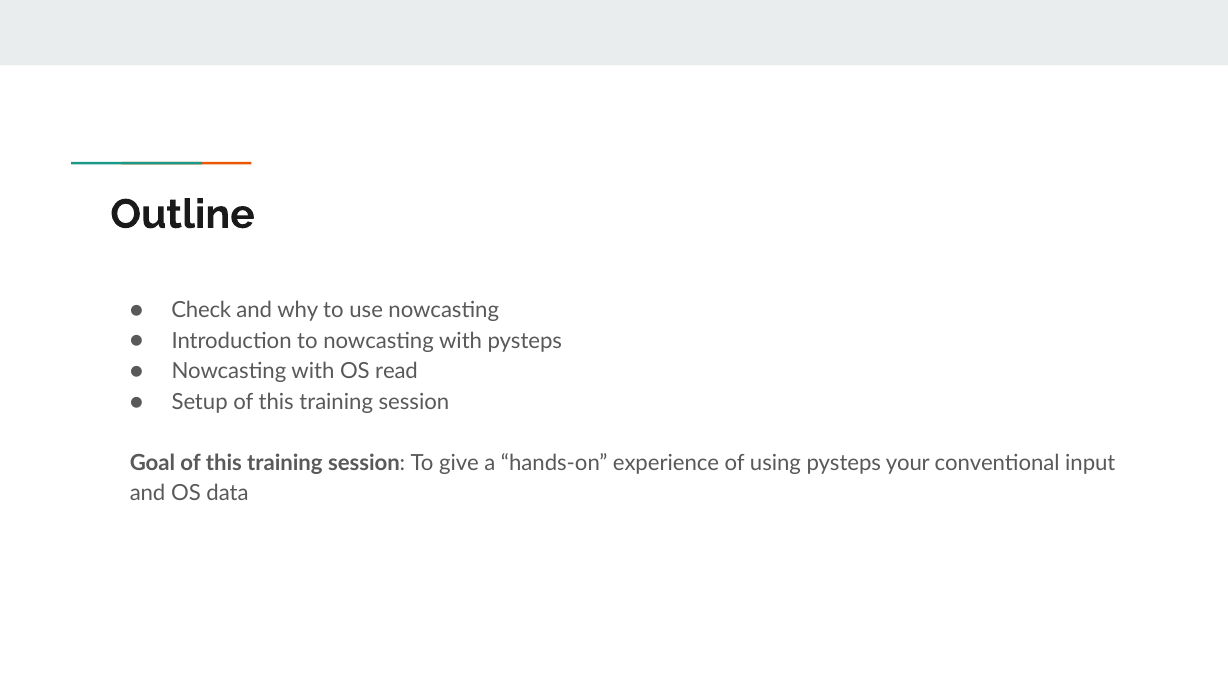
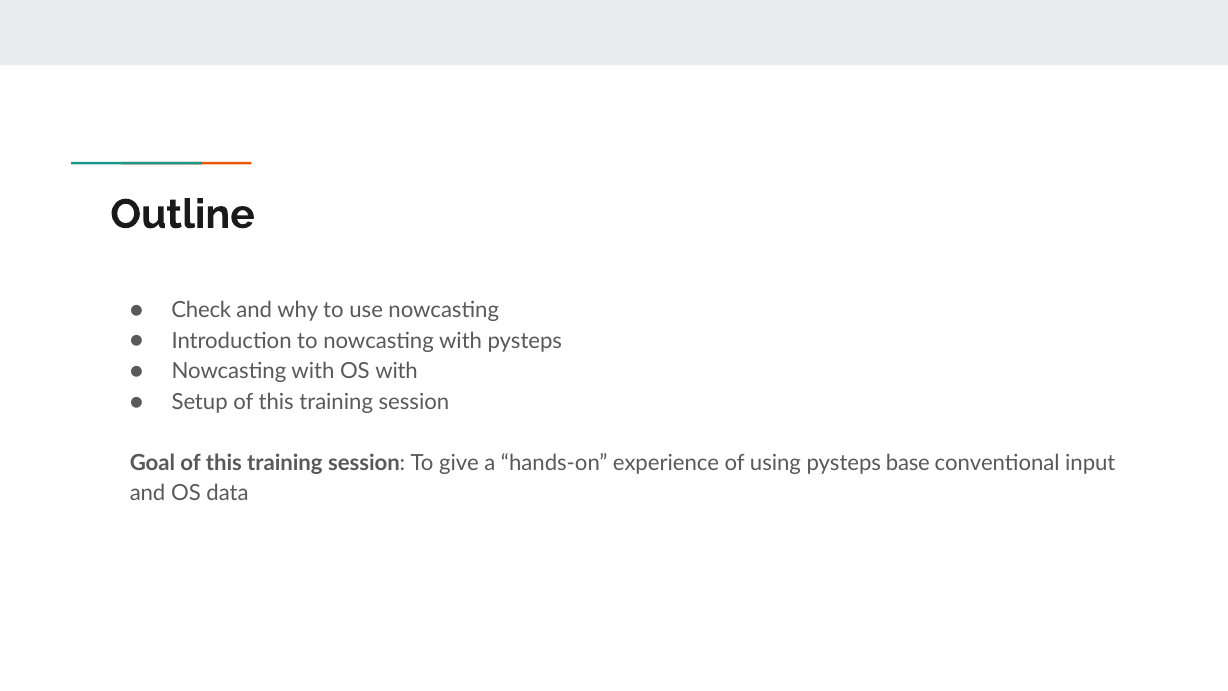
OS read: read -> with (397, 371)
your: your -> base (908, 463)
